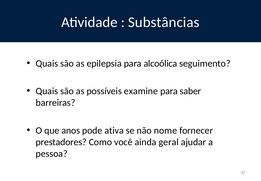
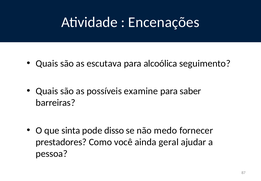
Substâncias: Substâncias -> Encenações (164, 22)
epilepsia: epilepsia -> escutava (104, 63)
anos: anos -> sinta (71, 130)
ativa: ativa -> disso (114, 130)
nome: nome -> medo (166, 130)
